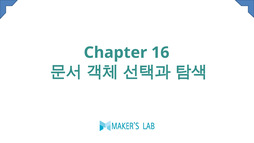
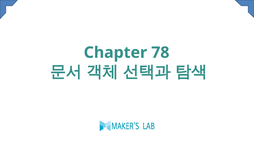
16: 16 -> 78 (160, 52)
